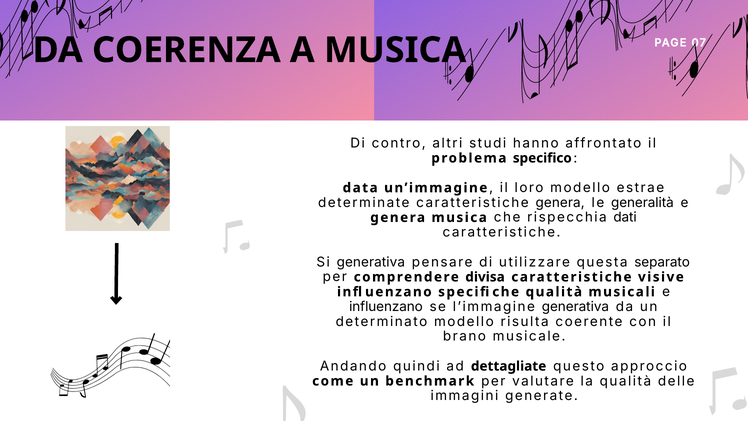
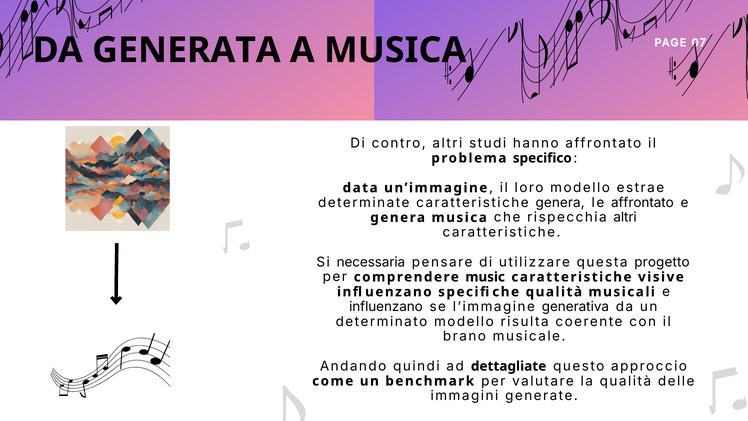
COERENZA: COERENZA -> GENERATA (186, 50)
le generalità: generalità -> affrontato (642, 203)
rispecchia dati: dati -> altri (625, 217)
Si generativa: generativa -> necessaria (371, 262)
separato: separato -> progetto (662, 262)
divisa: divisa -> music (485, 277)
